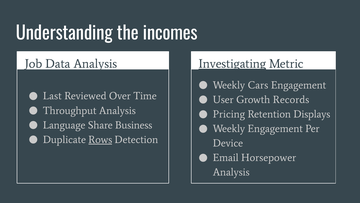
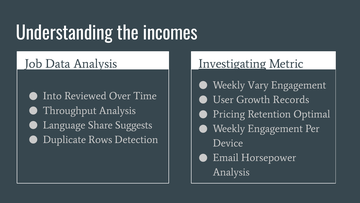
Cars: Cars -> Vary (258, 85)
Last: Last -> Into (52, 96)
Displays: Displays -> Optimal (312, 114)
Business: Business -> Suggests (134, 125)
Rows underline: present -> none (100, 139)
